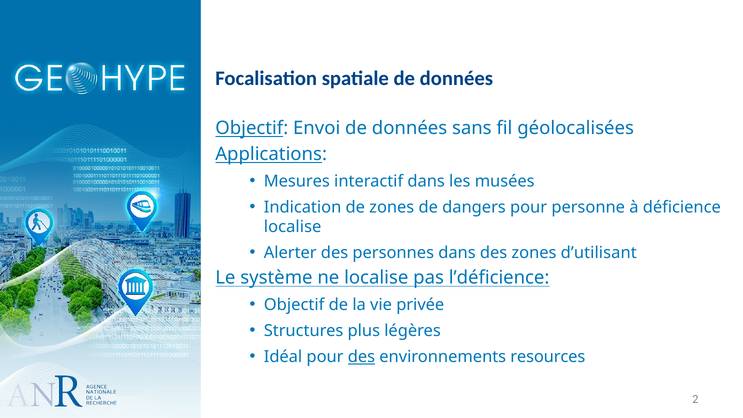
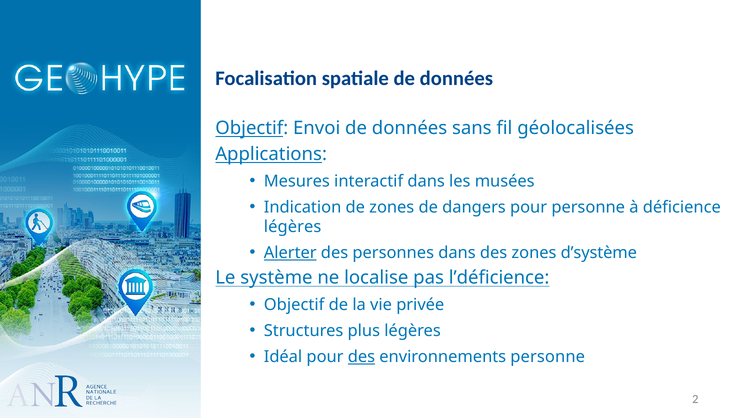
localise: localise -> légères (293, 227)
Alerter underline: none -> present (290, 253)
d’utilisant: d’utilisant -> d’système (599, 253)
environnements resources: resources -> personne (548, 357)
